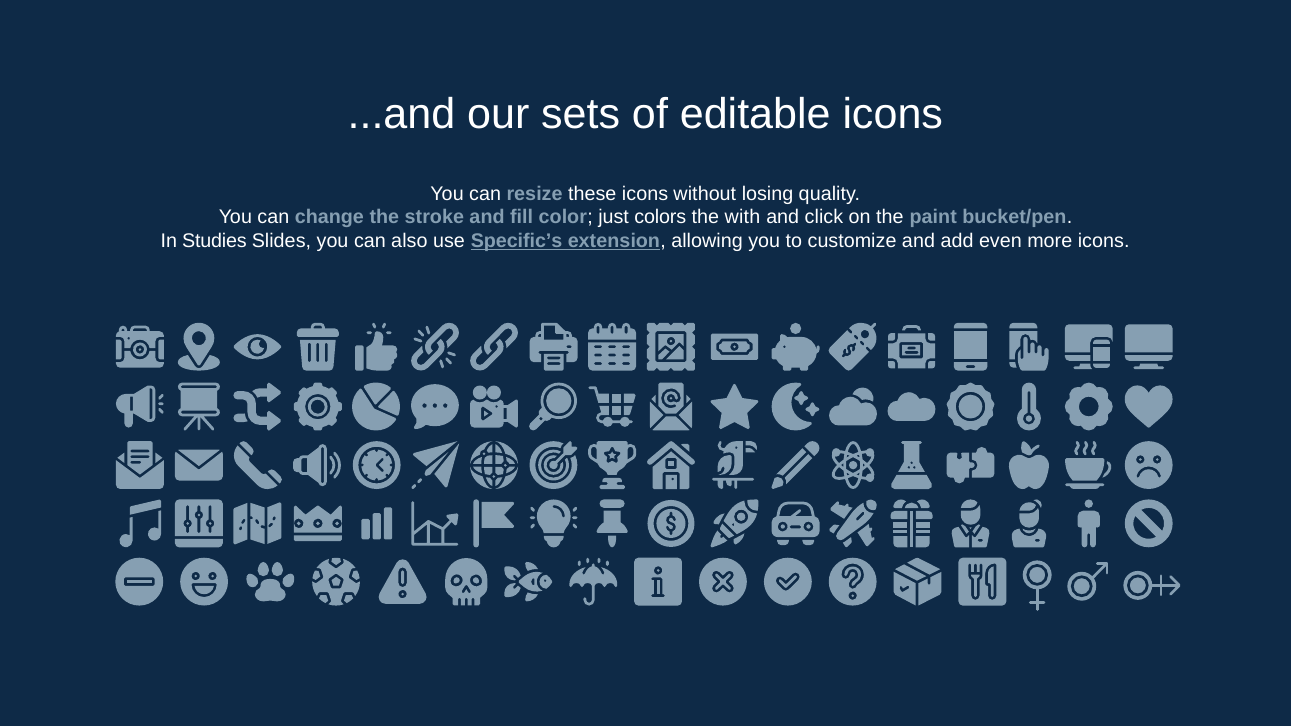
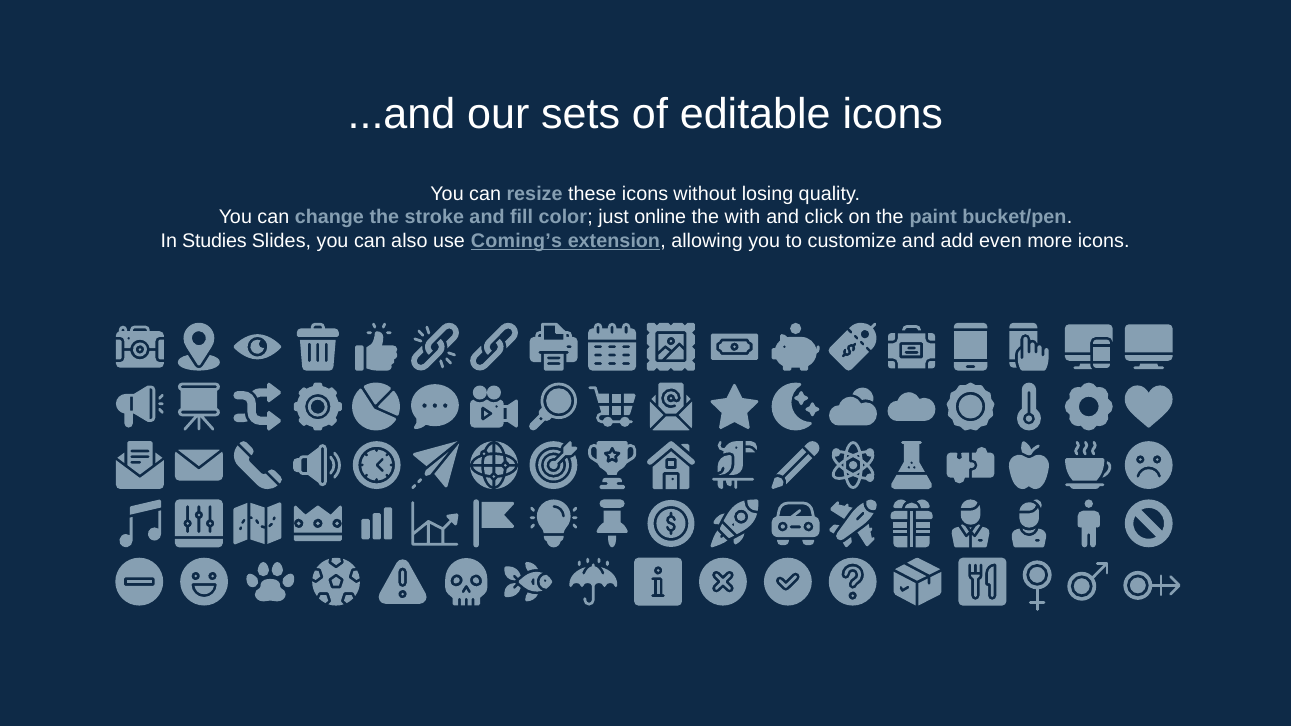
colors: colors -> online (660, 218)
Specific’s: Specific’s -> Coming’s (516, 241)
